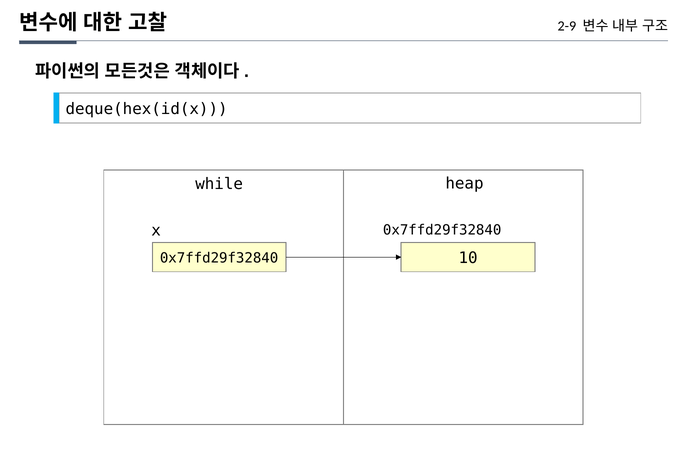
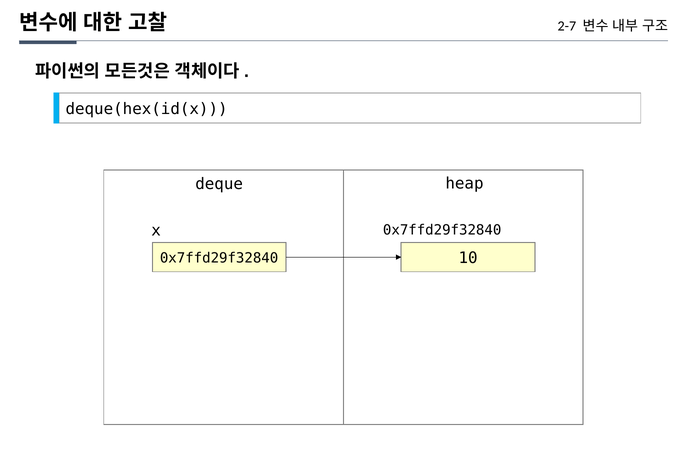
2-9: 2-9 -> 2-7 (567, 26)
while: while -> deque (219, 184)
